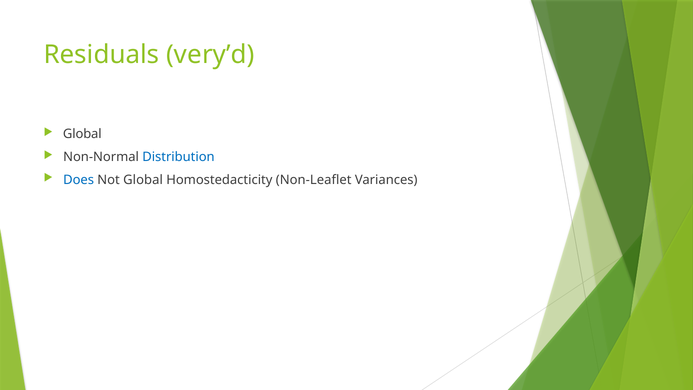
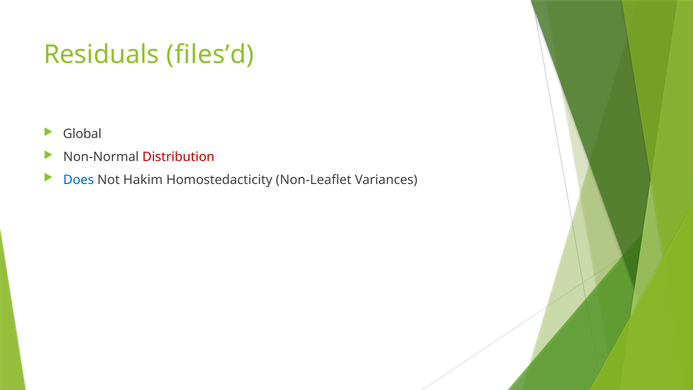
very’d: very’d -> files’d (210, 55)
Distribution colour: blue -> red (178, 157)
Not Global: Global -> Hakim (143, 180)
